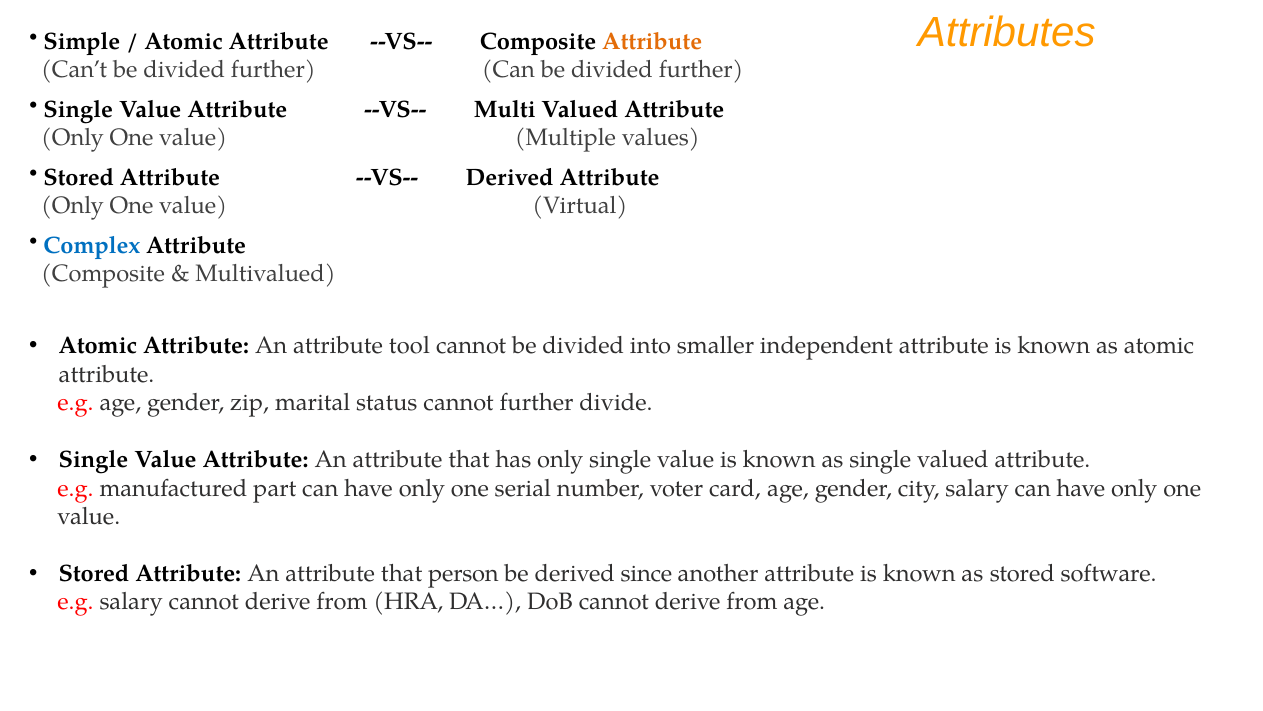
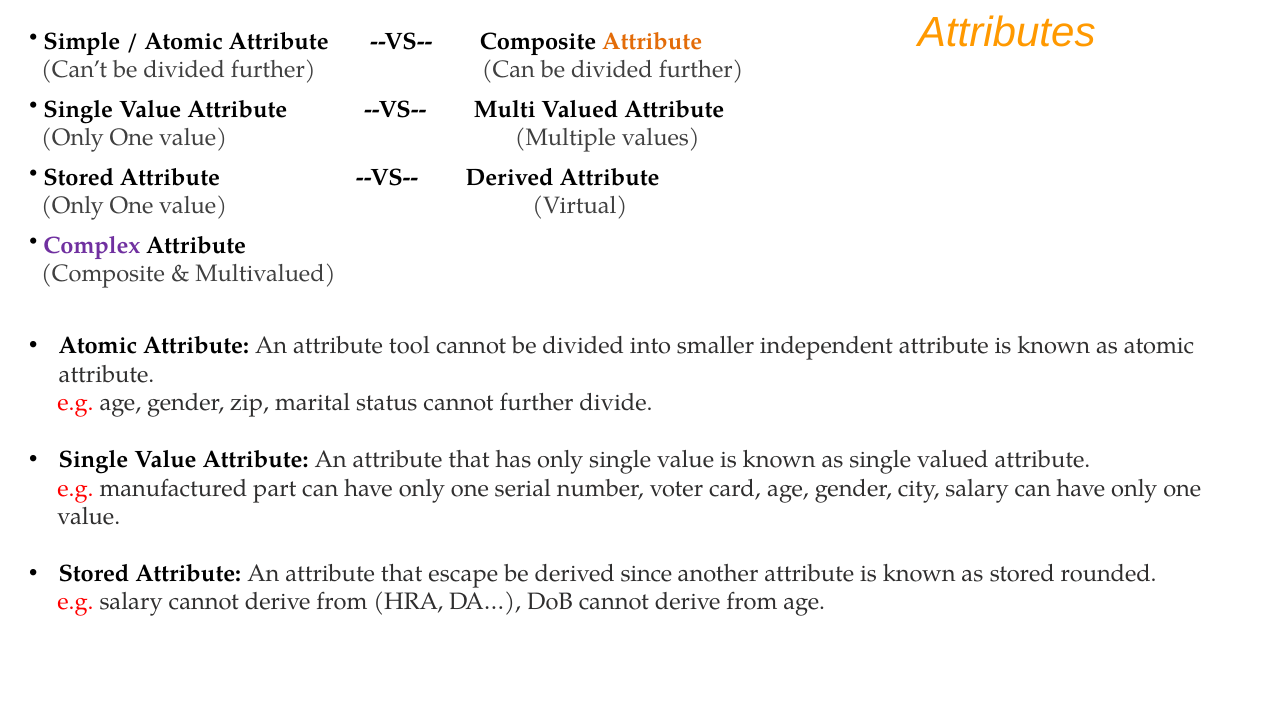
Complex colour: blue -> purple (92, 245)
person: person -> escape (463, 573)
software: software -> rounded (1109, 573)
